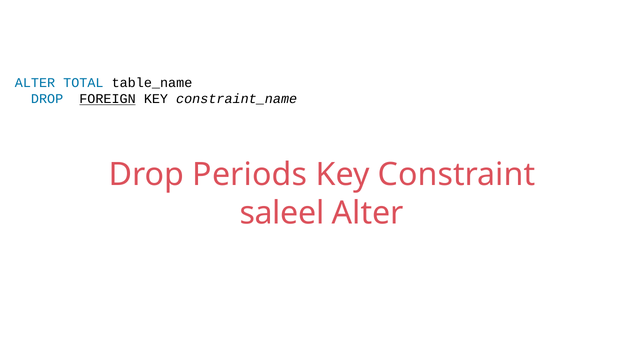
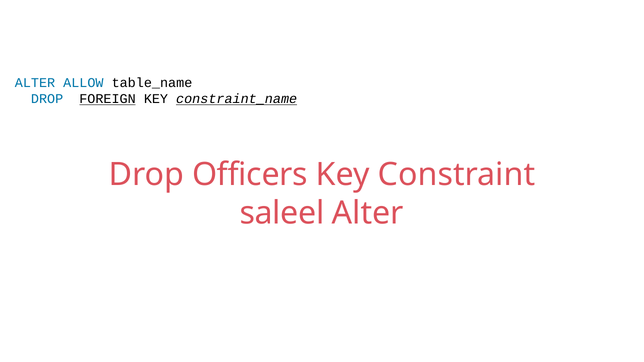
TOTAL: TOTAL -> ALLOW (83, 83)
constraint_name underline: none -> present (237, 99)
Periods: Periods -> Officers (250, 175)
